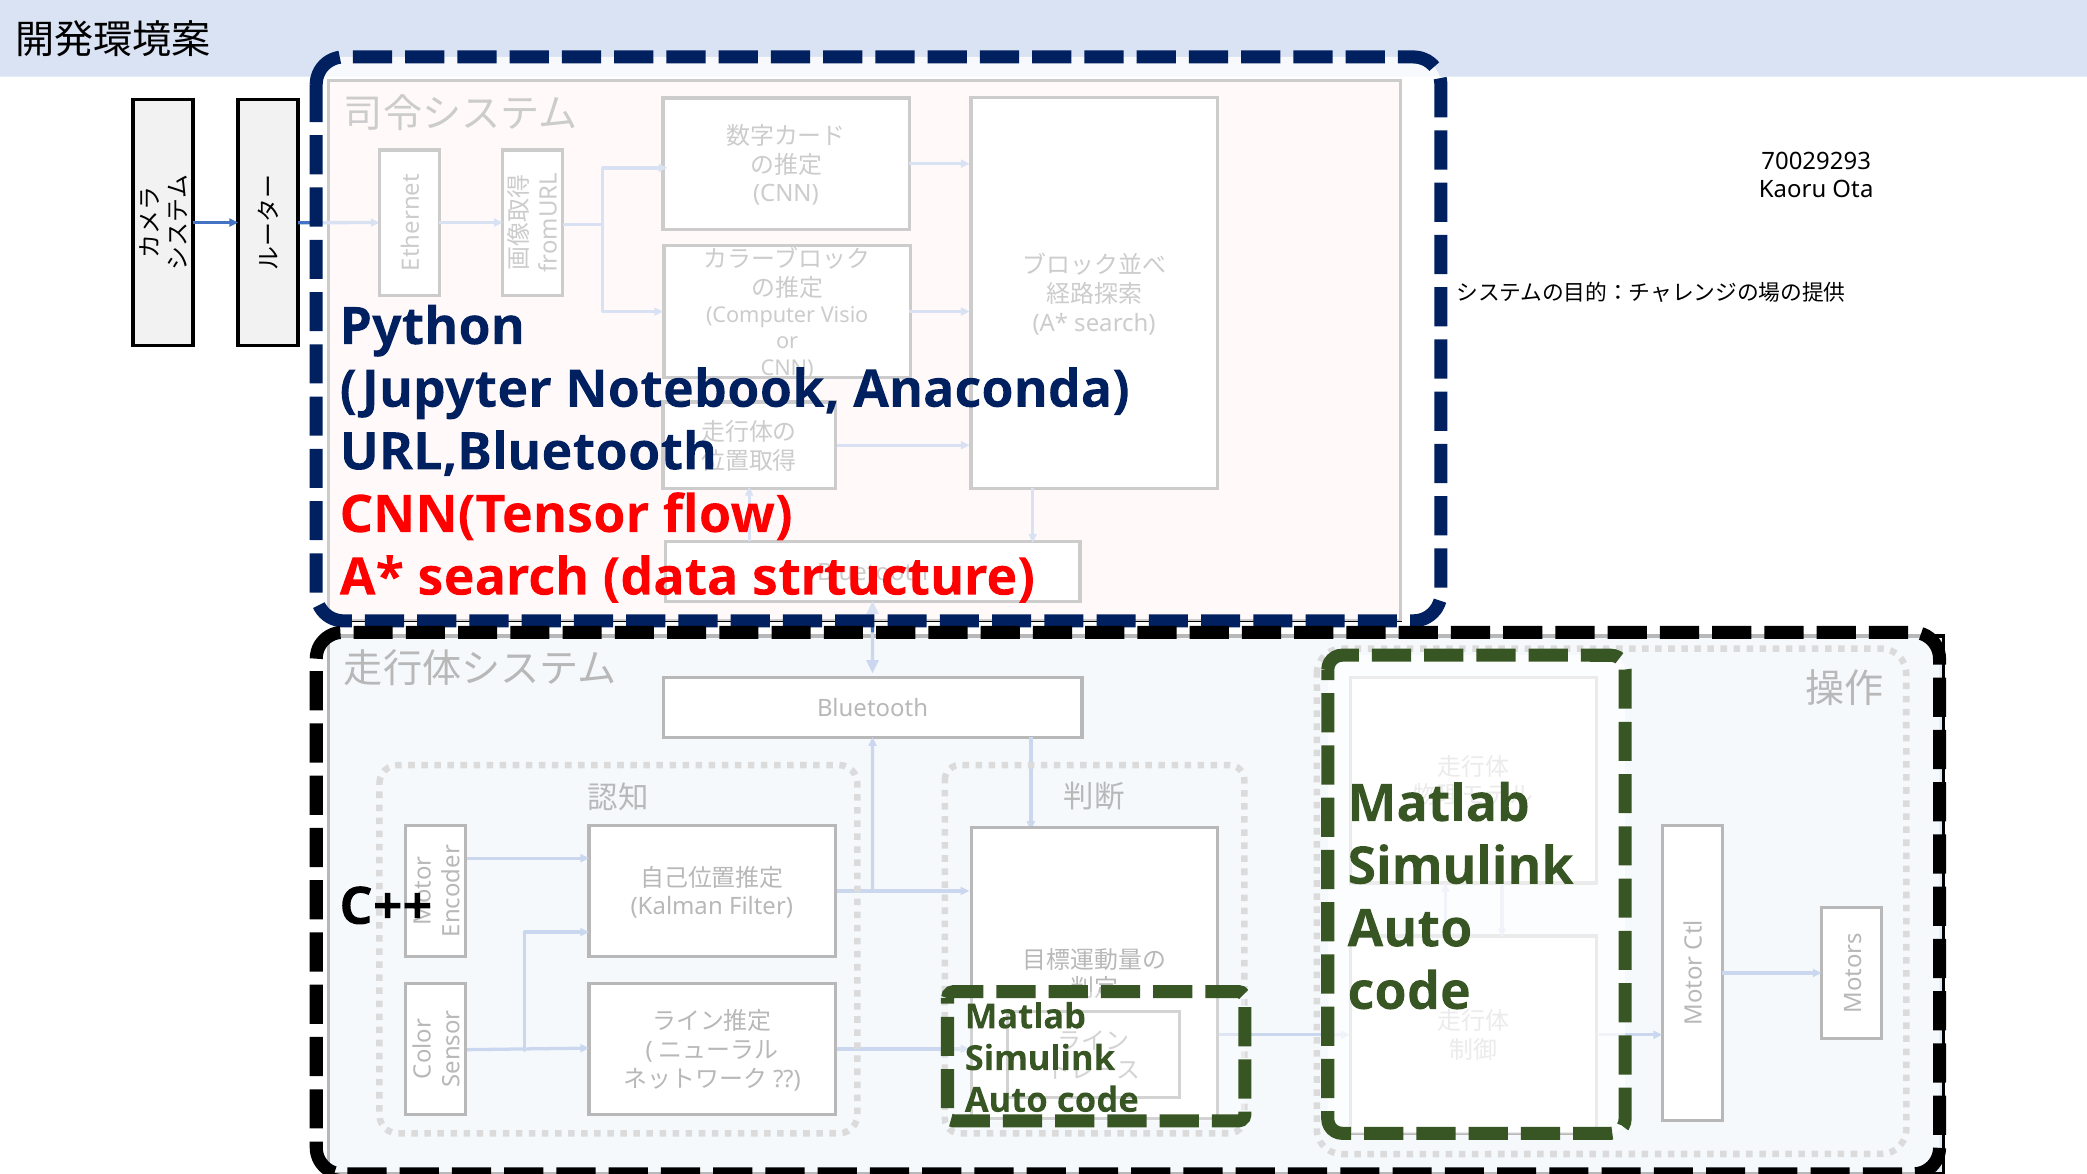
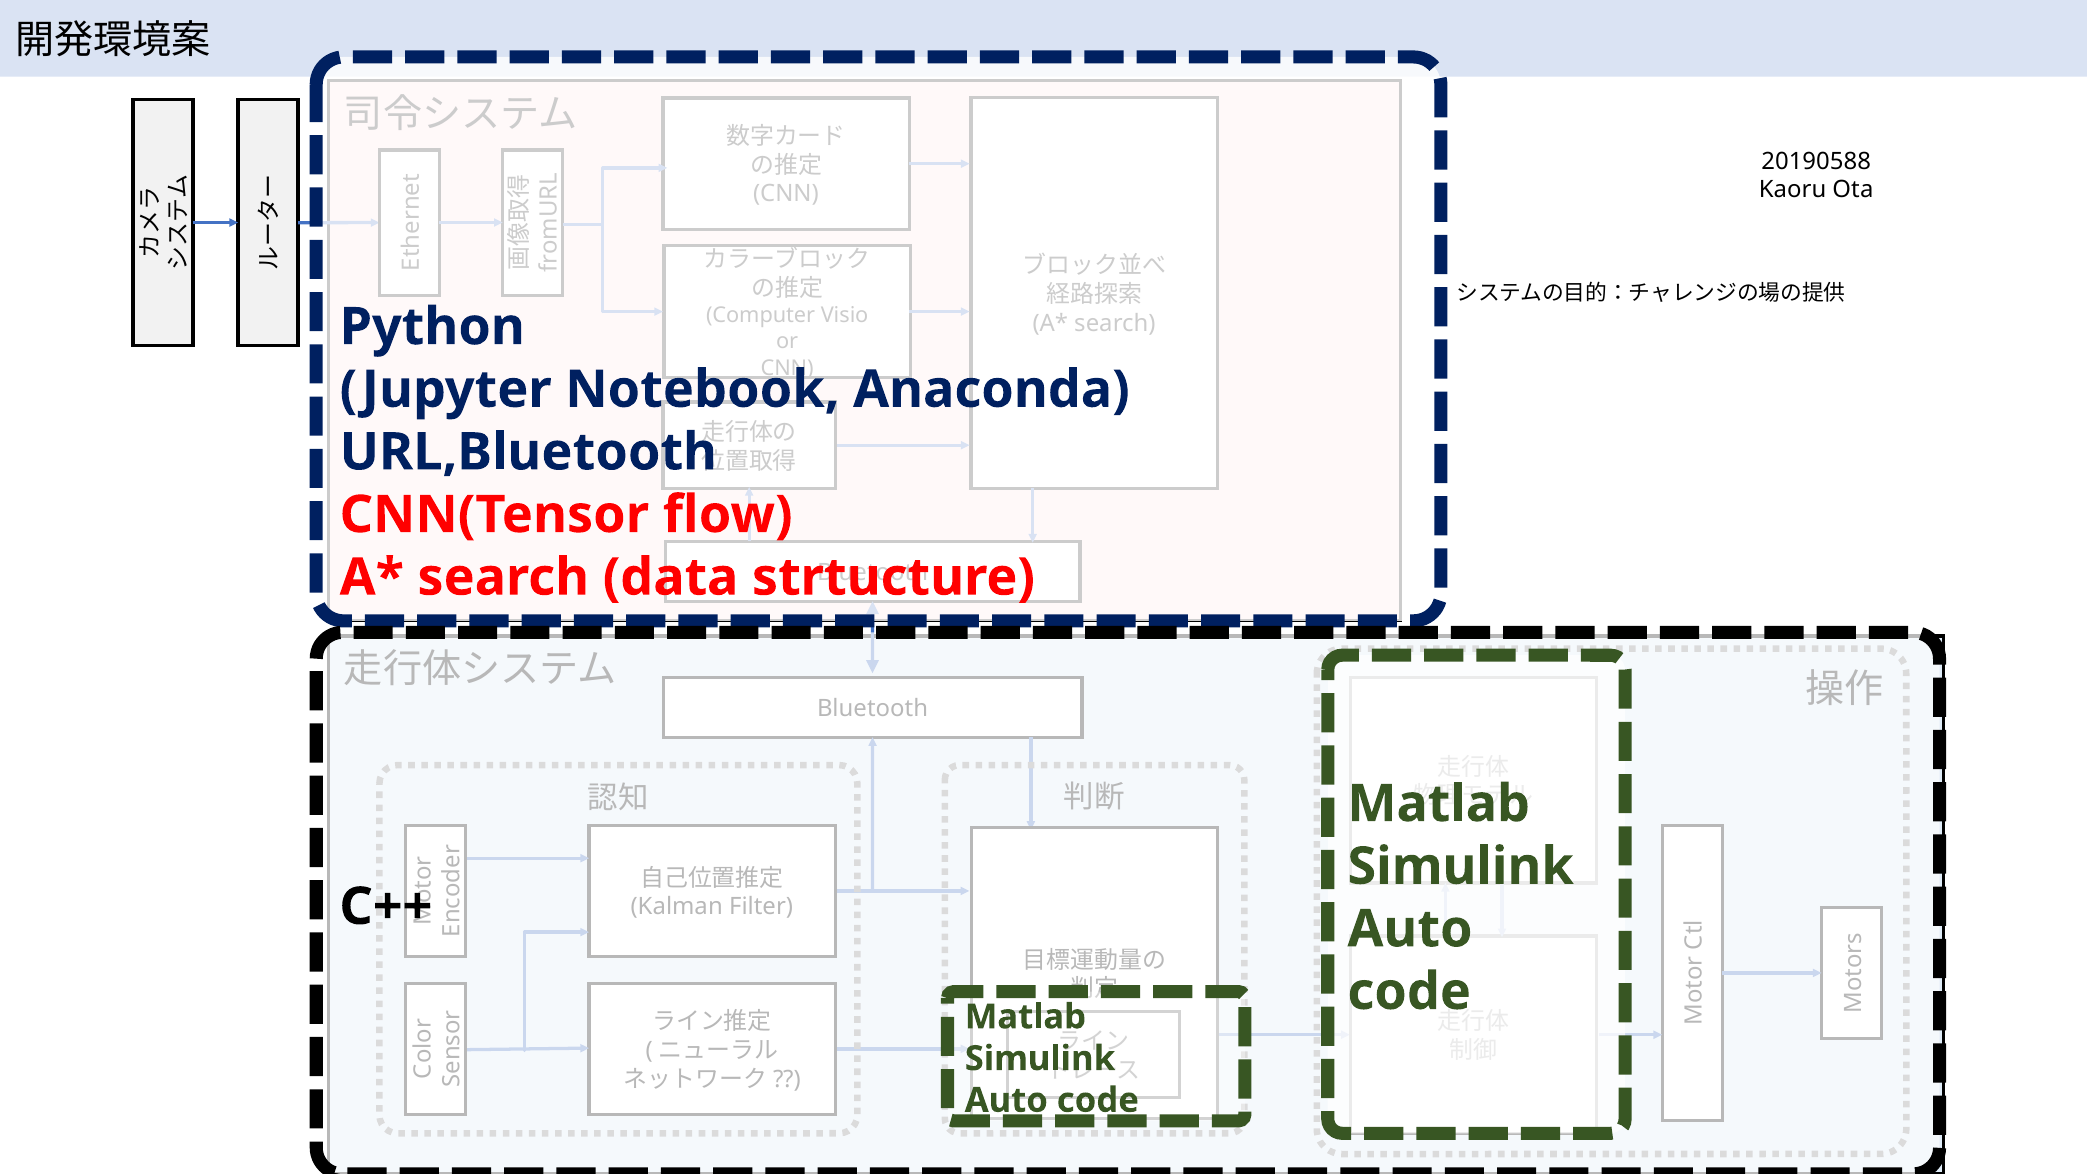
70029293: 70029293 -> 20190588 (1816, 161)
